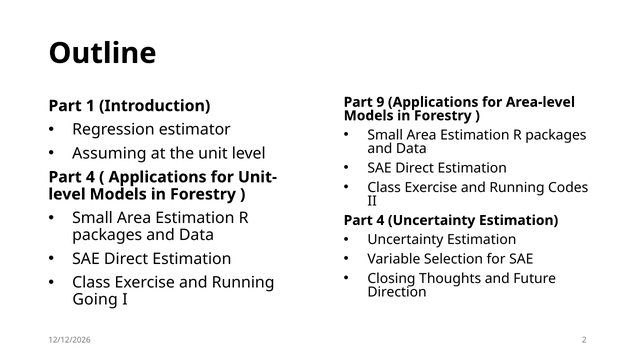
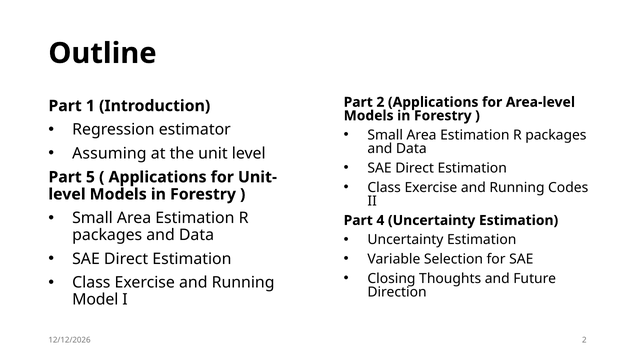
Part 9: 9 -> 2 (380, 102)
4: 4 -> 5 (90, 177)
Going: Going -> Model (95, 300)
